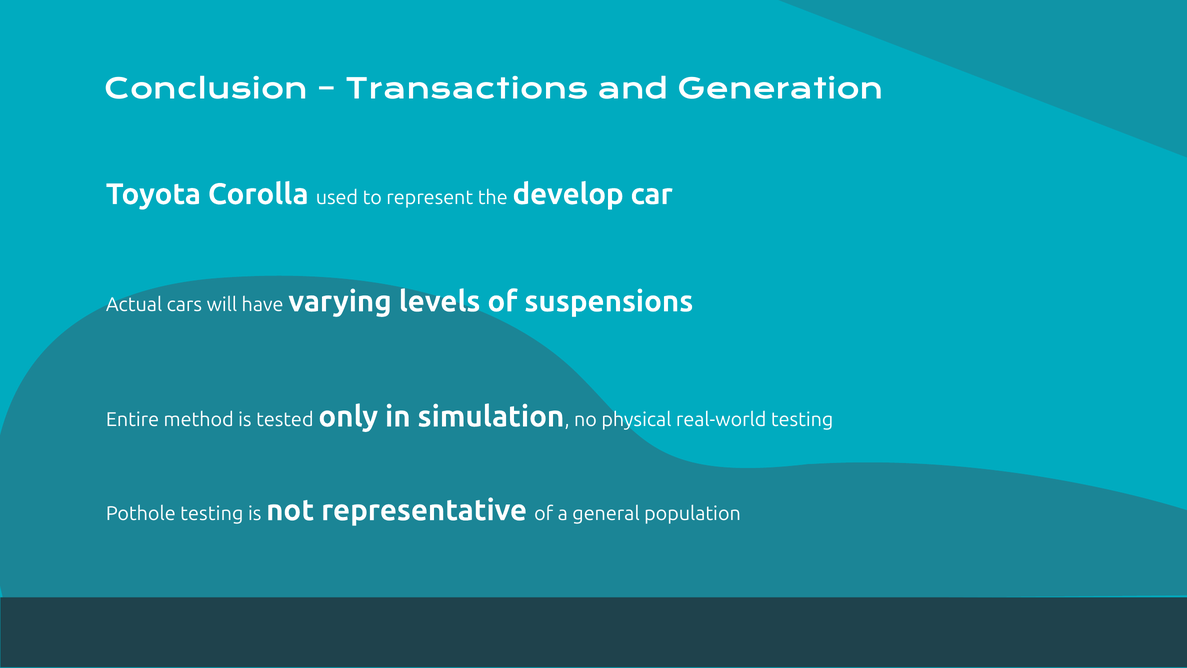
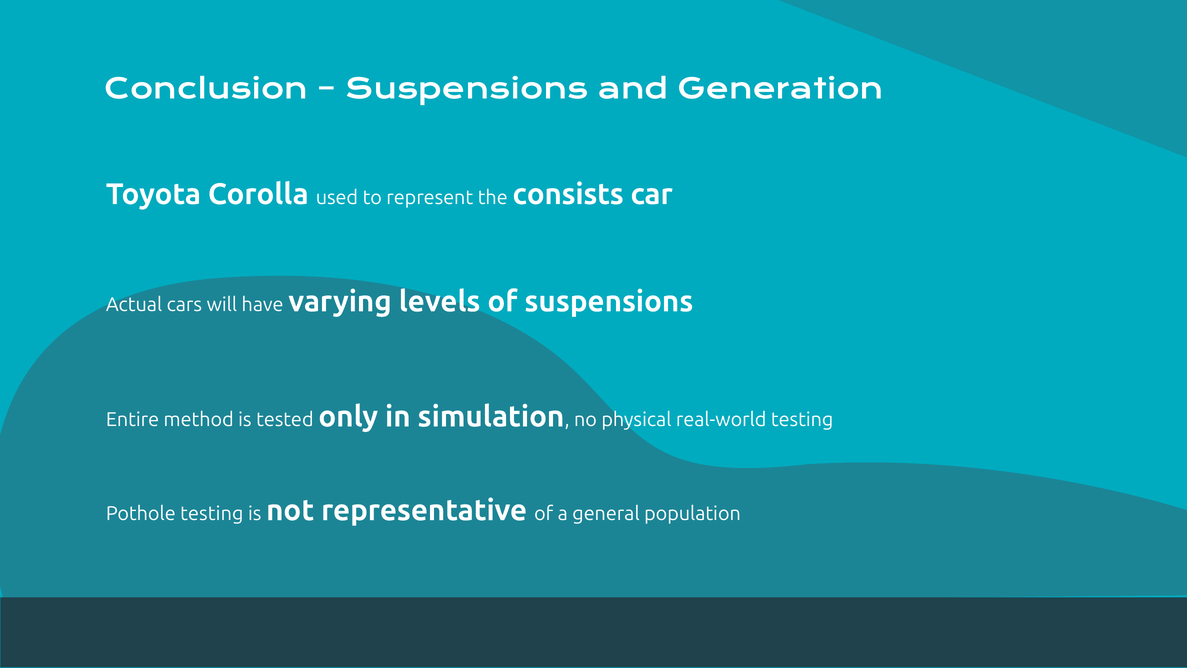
Transactions: Transactions -> Suspensions (467, 90)
develop: develop -> consists (568, 194)
